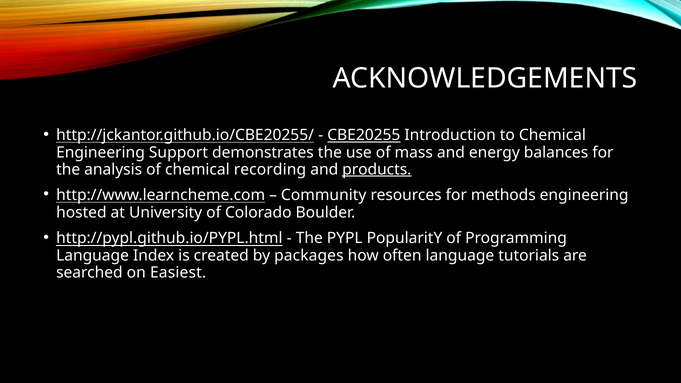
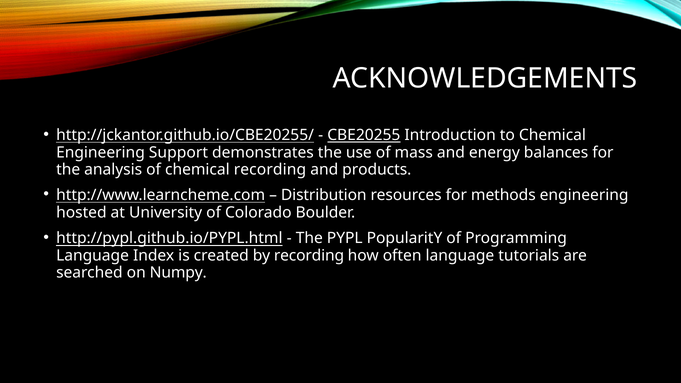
products underline: present -> none (377, 169)
Community: Community -> Distribution (324, 195)
by packages: packages -> recording (309, 256)
Easiest: Easiest -> Numpy (178, 272)
